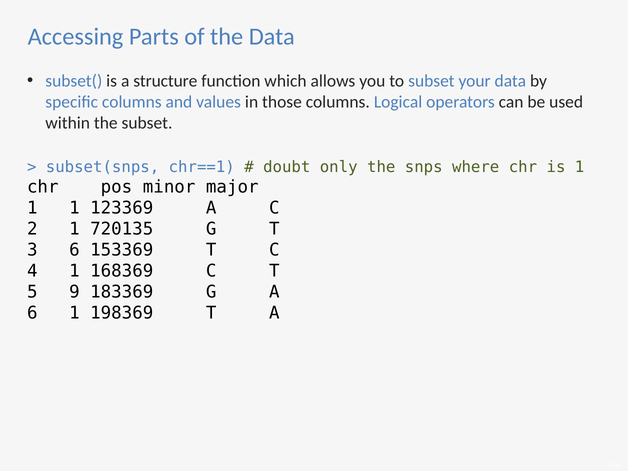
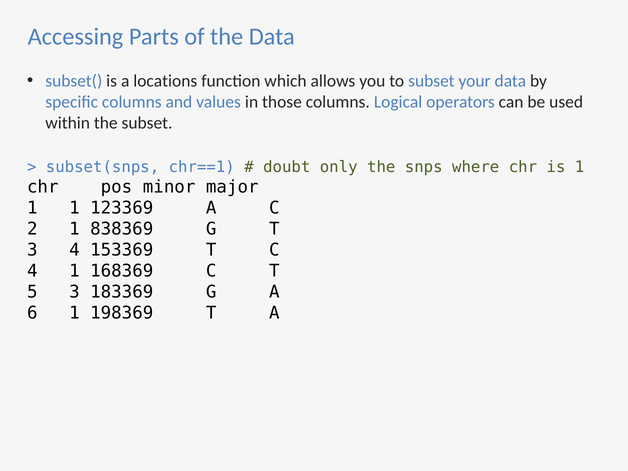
structure: structure -> locations (165, 81)
720135: 720135 -> 838369 (122, 229)
3 6: 6 -> 4 (74, 250)
5 9: 9 -> 3 (74, 292)
